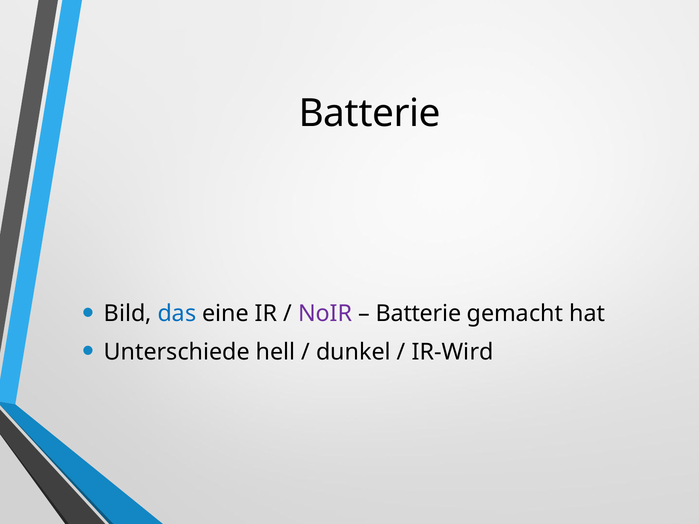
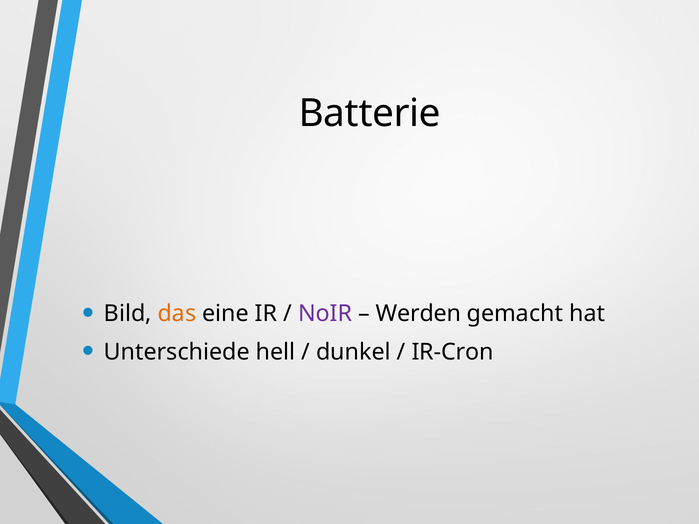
das colour: blue -> orange (177, 314)
Batterie: Batterie -> Werden (418, 314)
IR-Wird: IR-Wird -> IR-Cron (453, 352)
